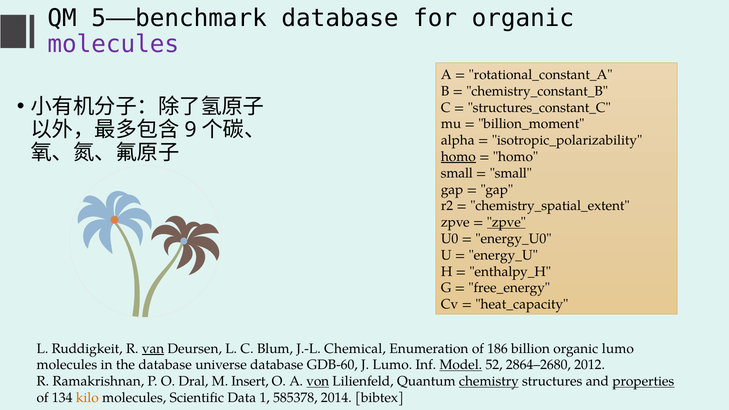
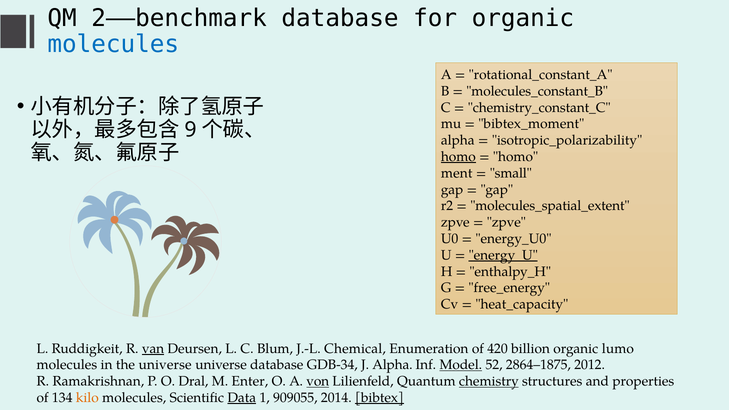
5——benchmark: 5——benchmark -> 2——benchmark (179, 18)
molecules colour: purple -> blue (113, 44)
chemistry_constant_B: chemistry_constant_B -> molecules_constant_B (537, 91)
structures_constant_C: structures_constant_C -> chemistry_constant_C (539, 108)
billion_moment: billion_moment -> bibtex_moment (531, 124)
small: small -> ment (457, 173)
chemistry_spatial_extent: chemistry_spatial_extent -> molecules_spatial_extent (550, 206)
zpve underline: present -> none (506, 222)
energy_U underline: none -> present (503, 255)
186: 186 -> 420 (498, 349)
the database: database -> universe (165, 365)
GDB-60: GDB-60 -> GDB-34 (332, 365)
J Lumo: Lumo -> Alpha (392, 365)
2864–2680: 2864–2680 -> 2864–1875 (538, 365)
Insert: Insert -> Enter (250, 381)
properties underline: present -> none (643, 381)
Data underline: none -> present (242, 398)
585378: 585378 -> 909055 (295, 398)
bibtex underline: none -> present (379, 398)
